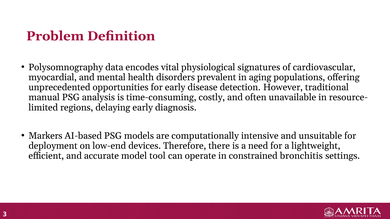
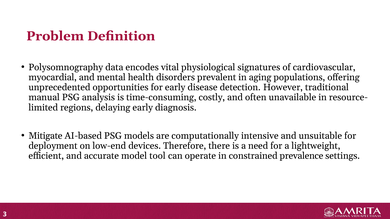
Markers: Markers -> Mitigate (45, 136)
bronchitis: bronchitis -> prevalence (301, 156)
